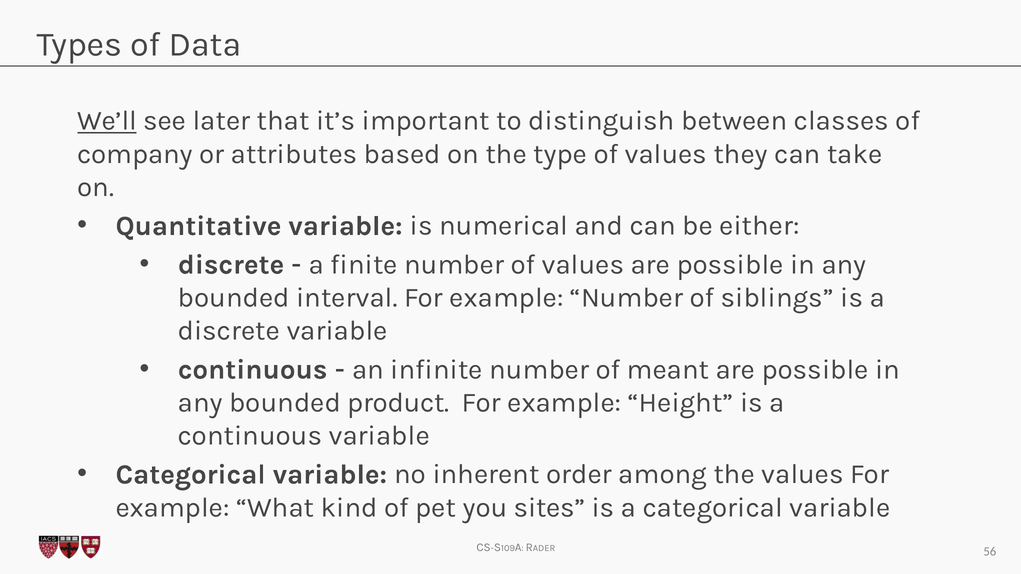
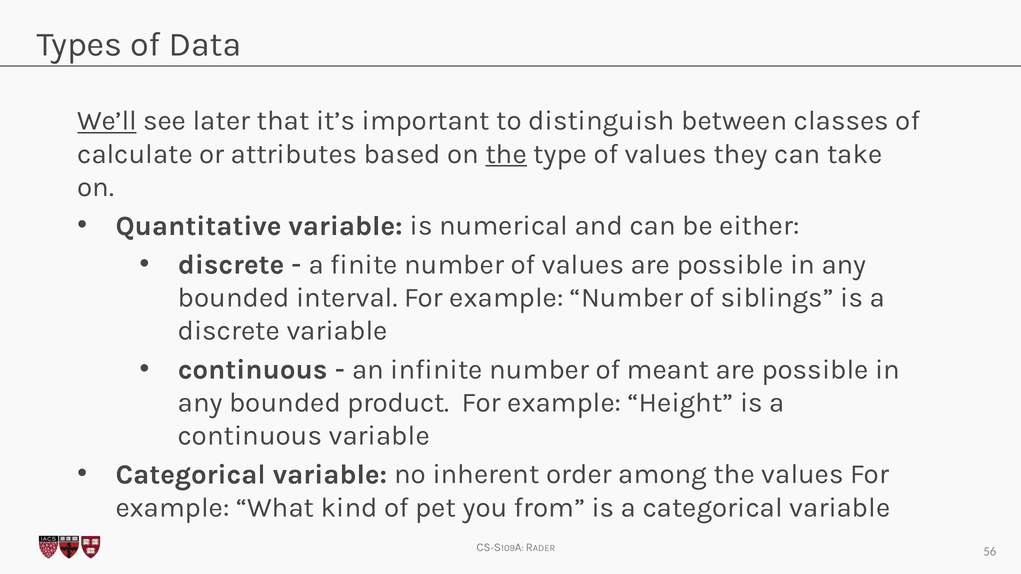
company: company -> calculate (135, 154)
the underline: none -> present (506, 154)
sites: sites -> from (549, 508)
